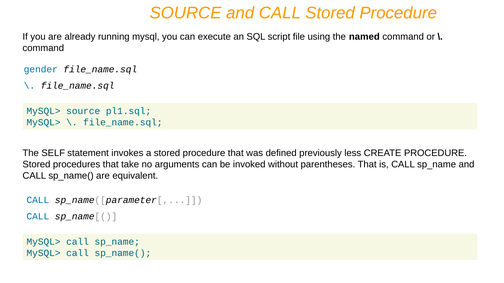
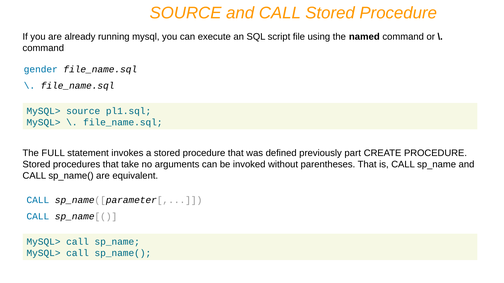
SELF: SELF -> FULL (53, 153)
less: less -> part (353, 153)
